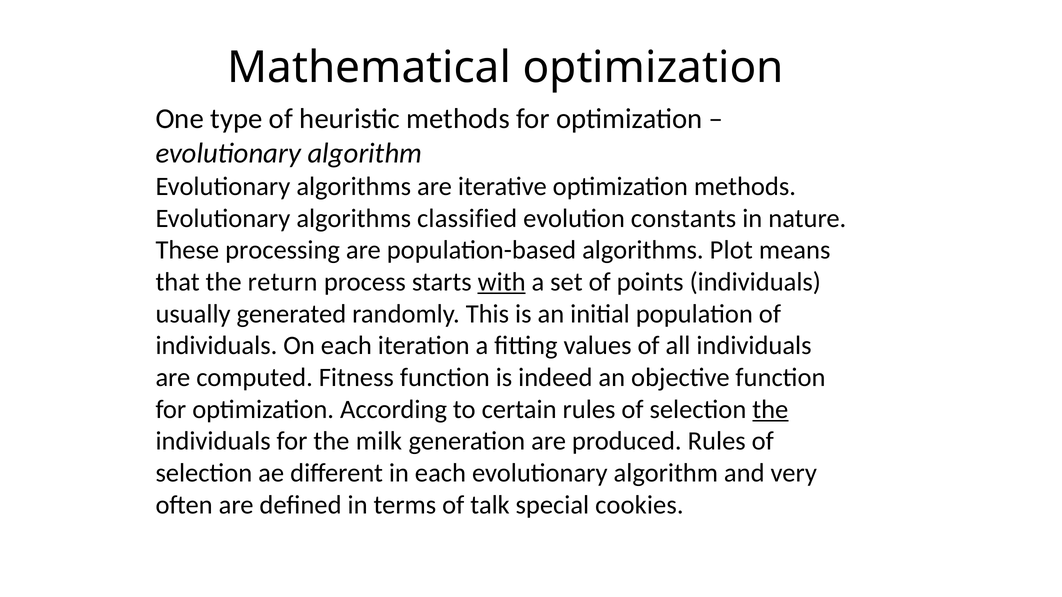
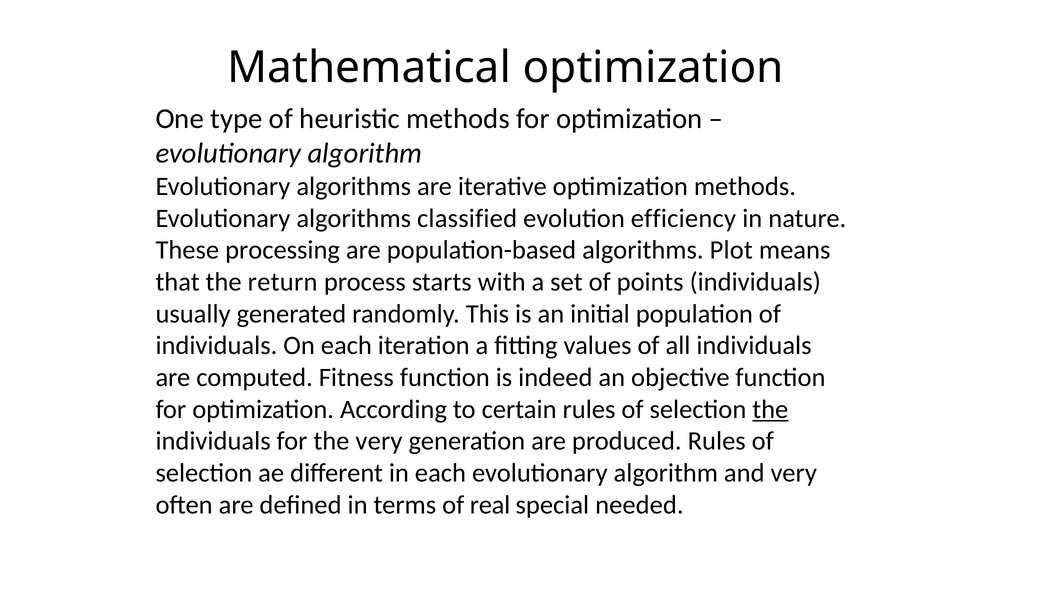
constants: constants -> efficiency (683, 218)
with underline: present -> none (502, 282)
the milk: milk -> very (379, 441)
talk: talk -> real (490, 505)
cookies: cookies -> needed (639, 505)
